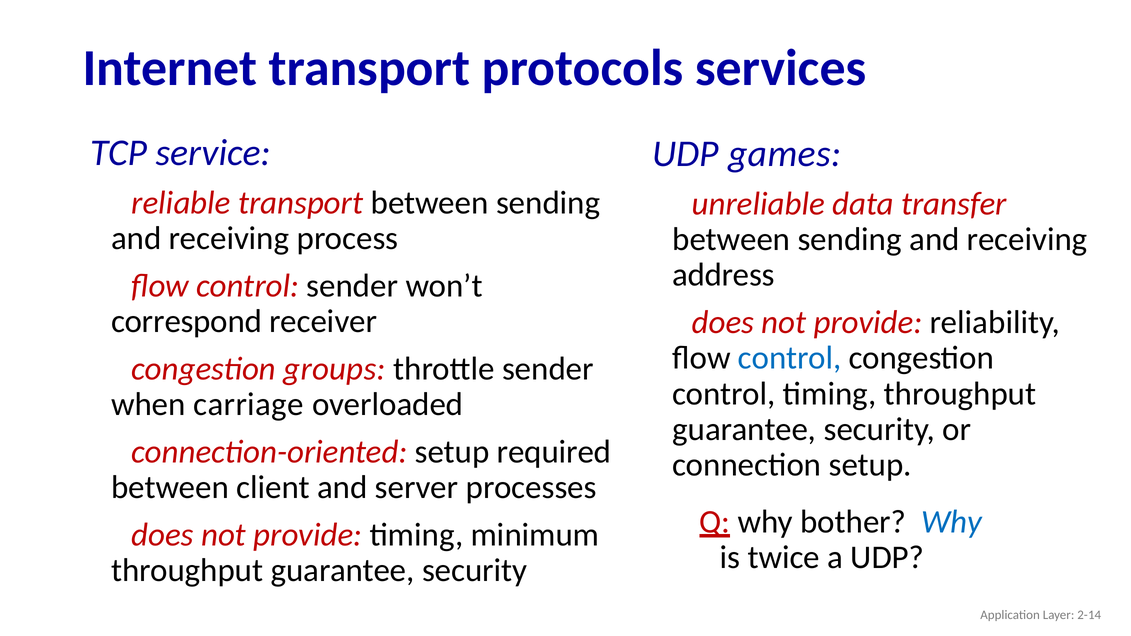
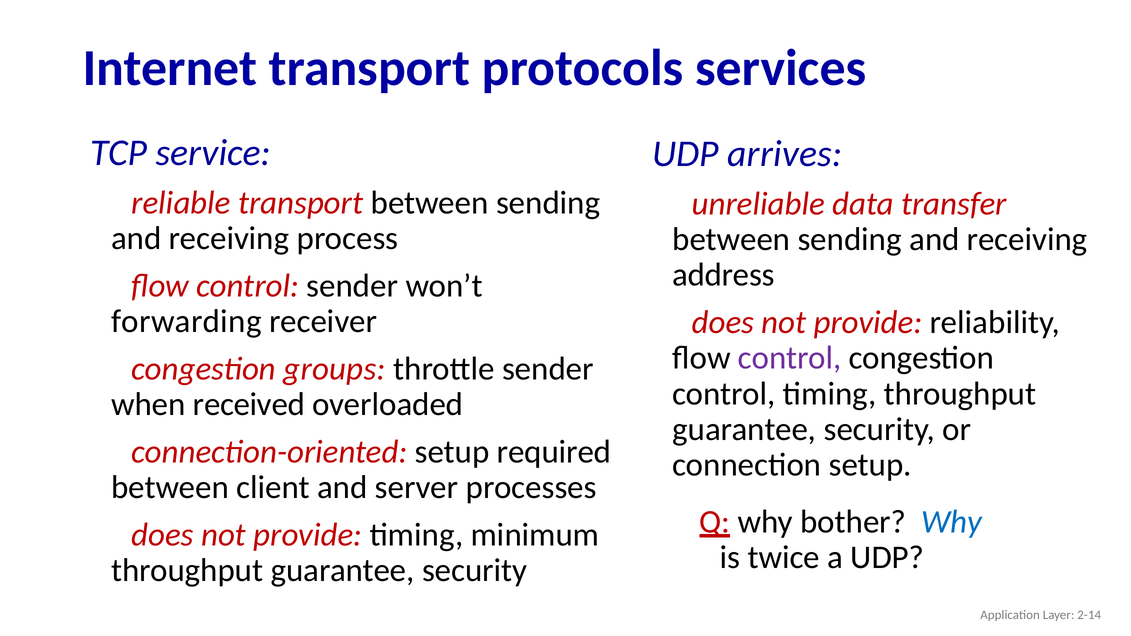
games: games -> arrives (785, 154)
correspond: correspond -> forwarding (186, 321)
control colour: blue -> purple (790, 358)
carriage: carriage -> received (249, 404)
